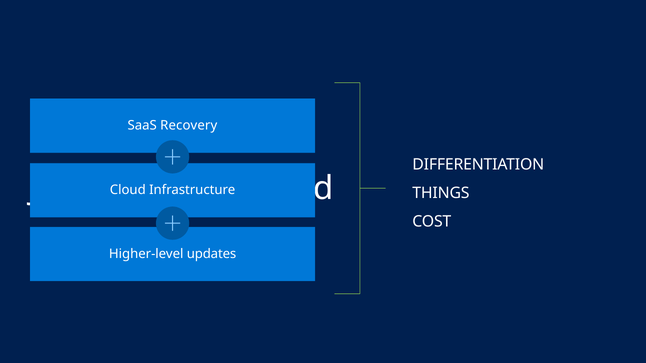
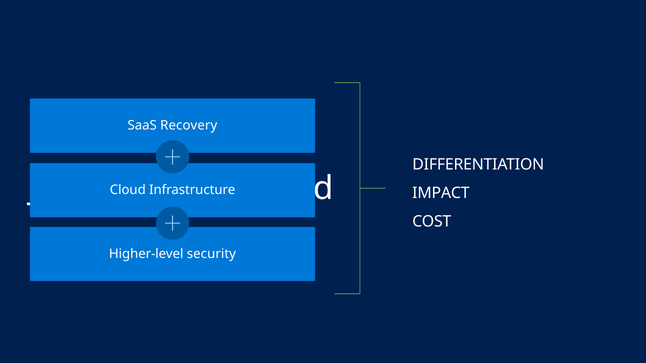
THINGS: THINGS -> IMPACT (441, 193)
updates: updates -> security (211, 254)
